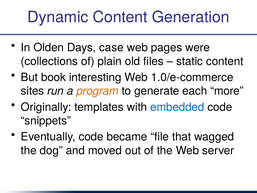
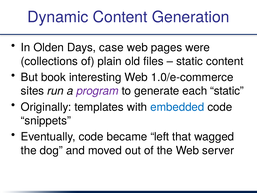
program colour: orange -> purple (98, 91)
each more: more -> static (227, 91)
file: file -> left (160, 137)
